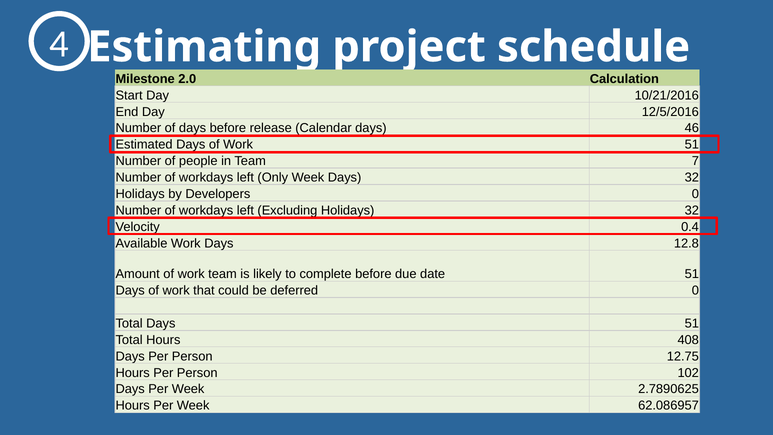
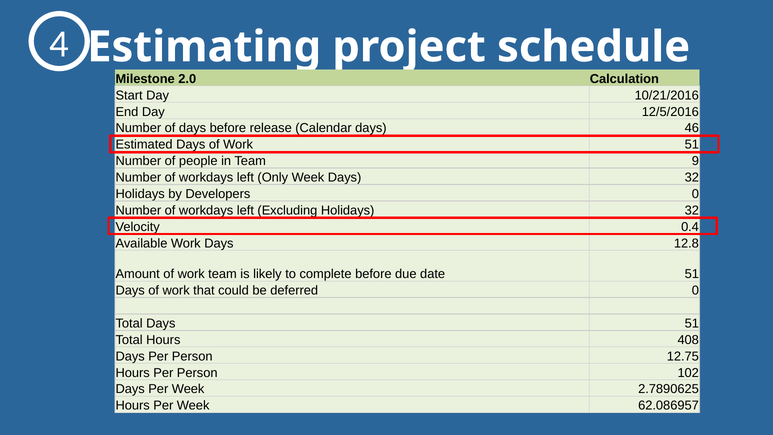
7: 7 -> 9 (695, 161)
